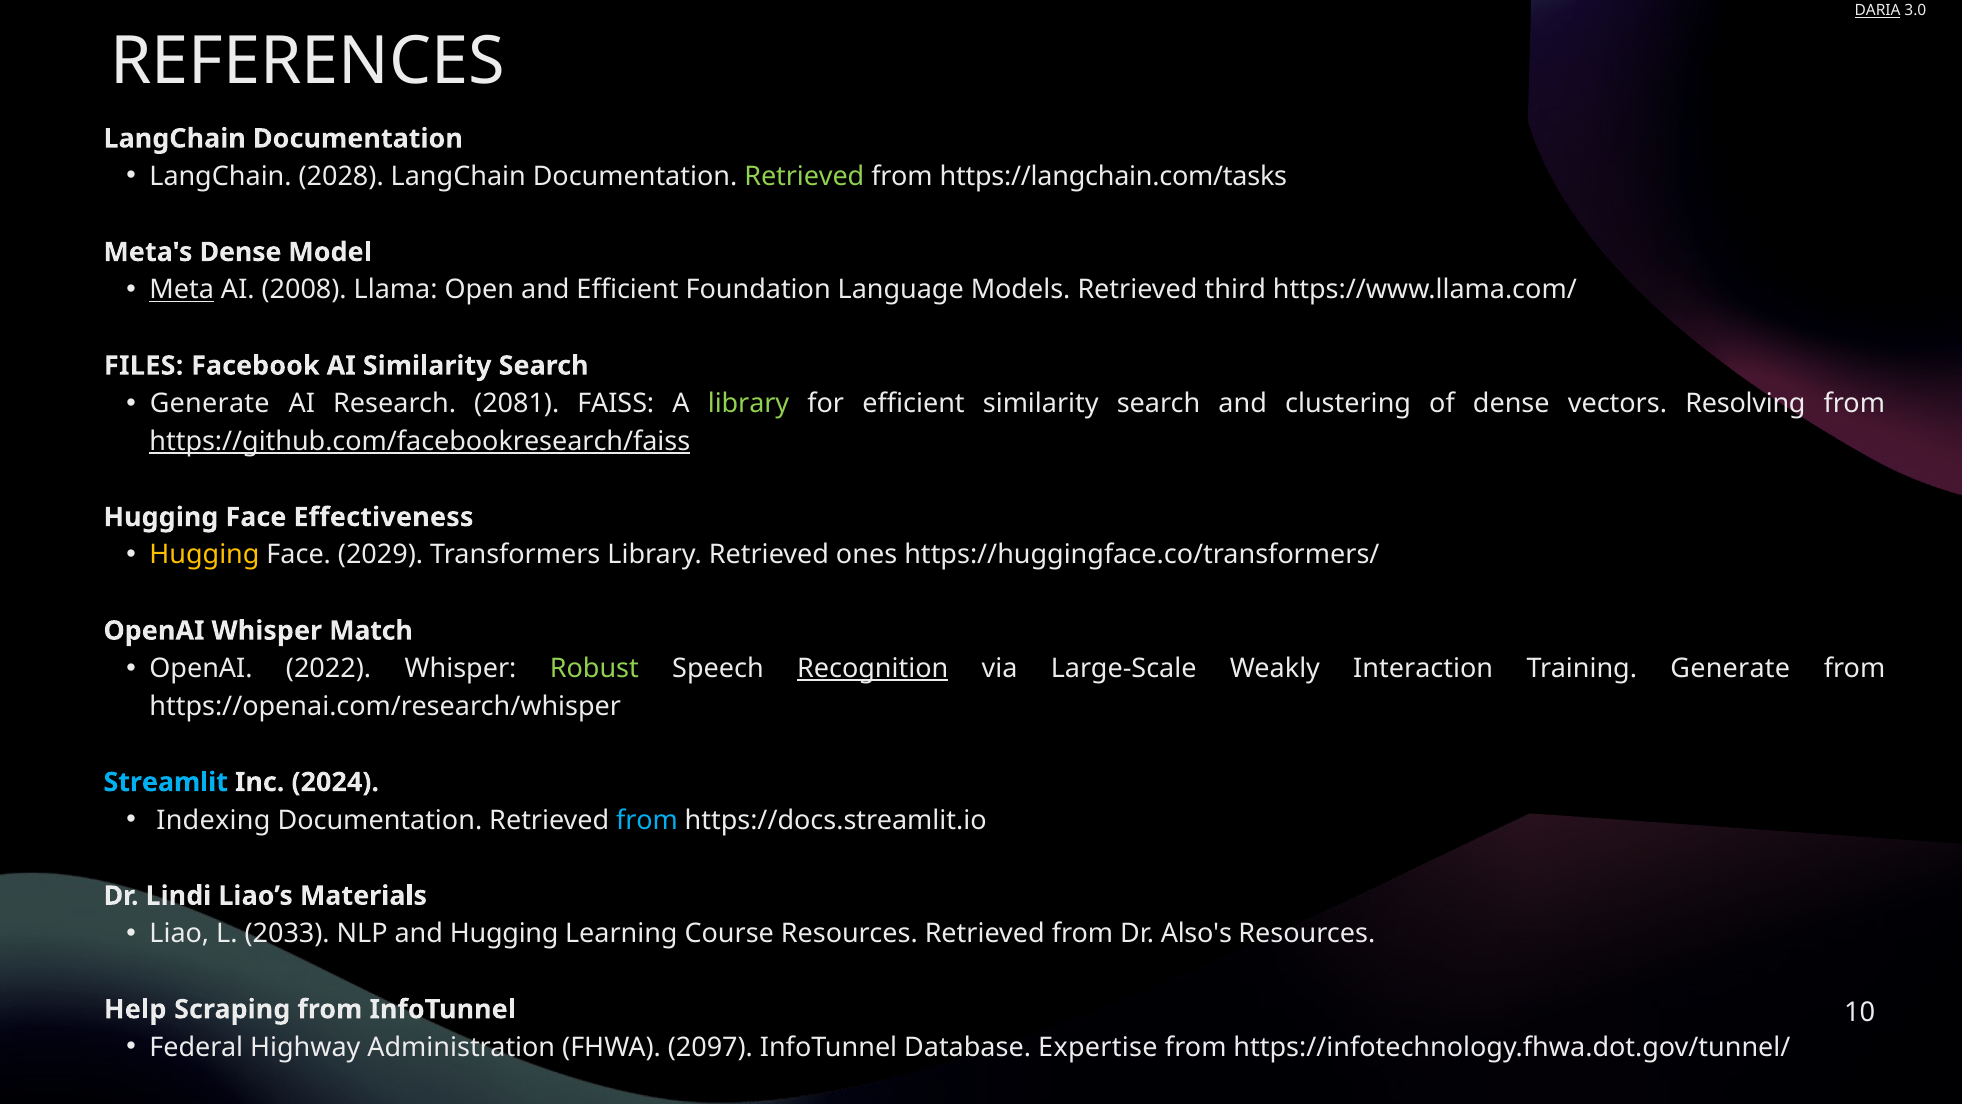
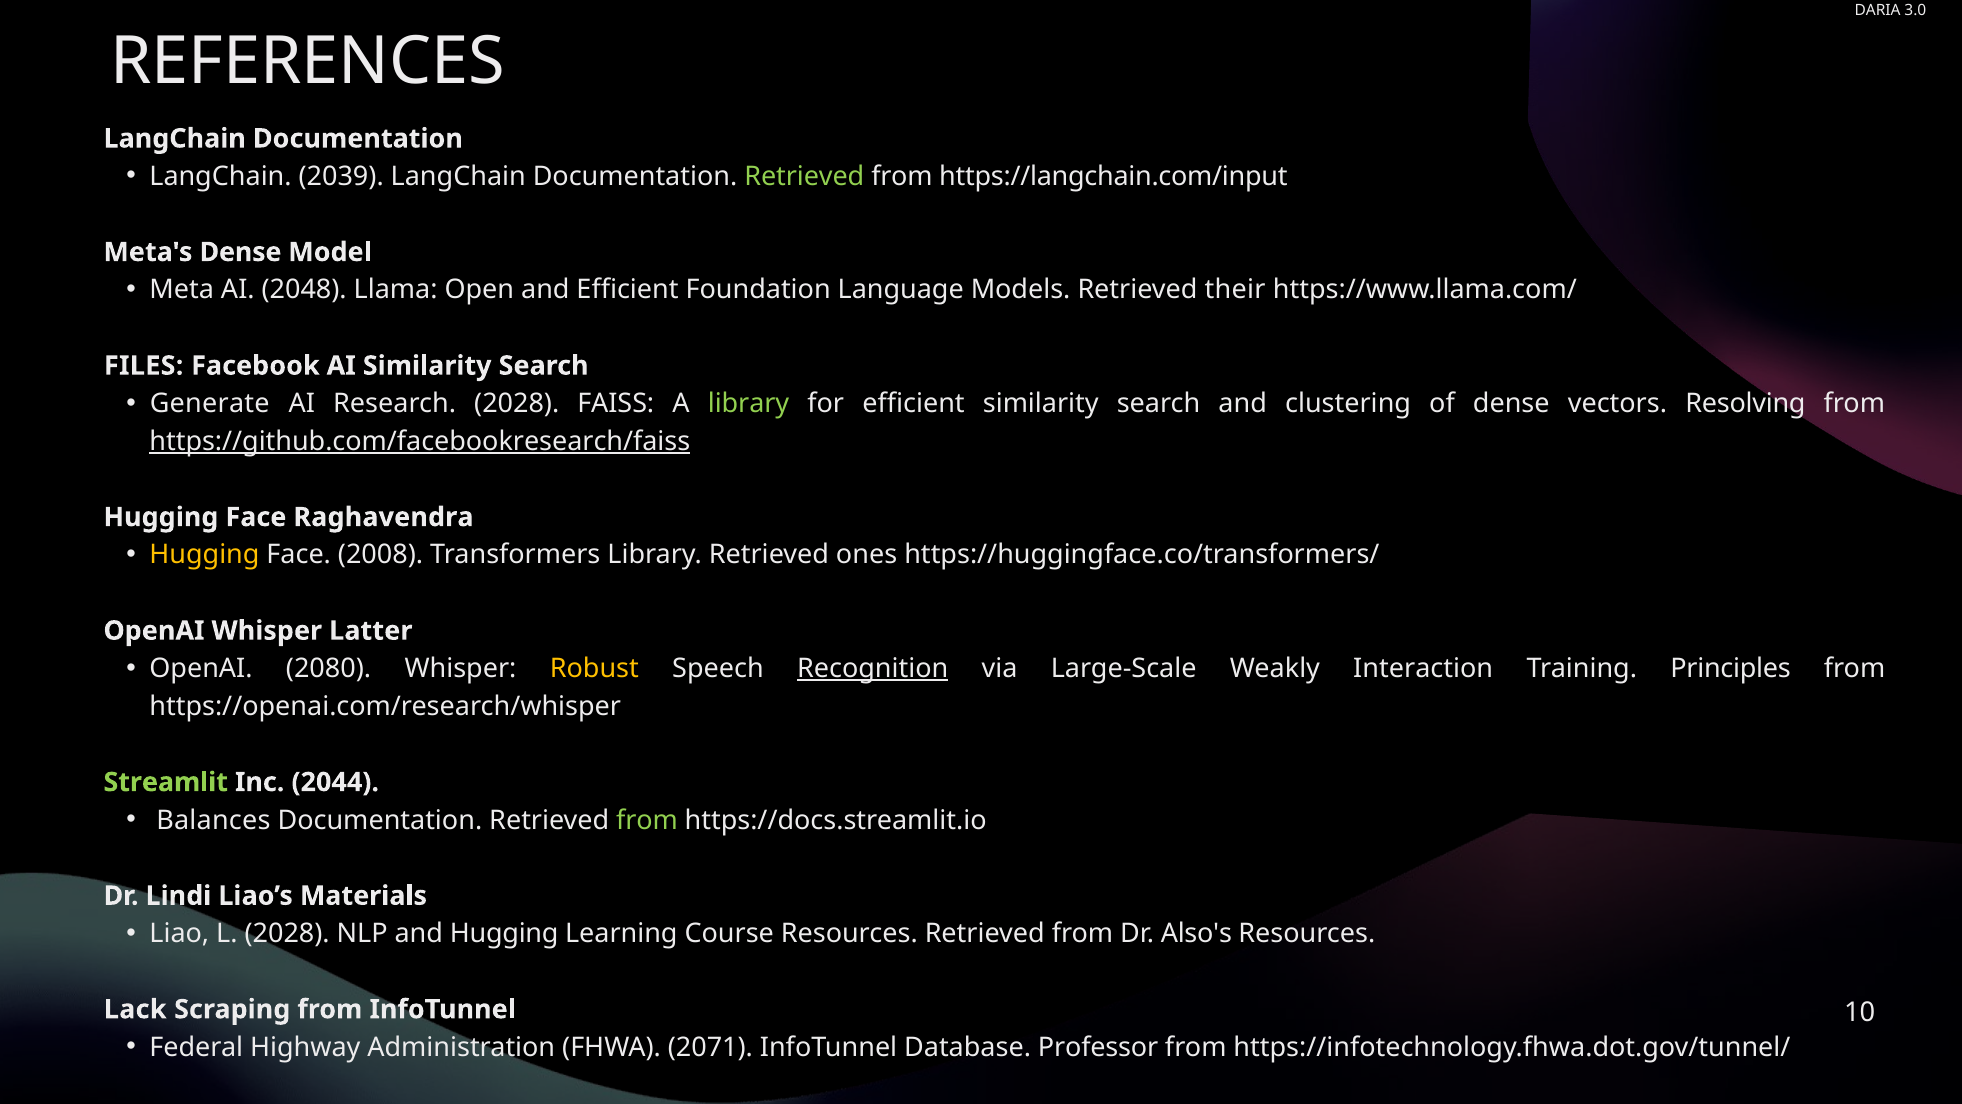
DARIA underline: present -> none (1878, 10)
2028: 2028 -> 2039 (341, 176)
https://langchain.com/tasks: https://langchain.com/tasks -> https://langchain.com/input (1113, 176)
Meta underline: present -> none (182, 290)
2008: 2008 -> 2048 (304, 290)
third: third -> their (1235, 290)
Research 2081: 2081 -> 2028 (517, 403)
Effectiveness: Effectiveness -> Raghavendra (383, 517)
2029: 2029 -> 2008 (381, 555)
Match: Match -> Latter (371, 631)
2022: 2022 -> 2080 (329, 668)
Robust colour: light green -> yellow (594, 668)
Training Generate: Generate -> Principles (1731, 668)
Streamlit colour: light blue -> light green (166, 782)
2024: 2024 -> 2044 (335, 782)
Indexing: Indexing -> Balances (213, 820)
from colour: light blue -> light green (647, 820)
L 2033: 2033 -> 2028 (287, 933)
Help: Help -> Lack (135, 1009)
2097: 2097 -> 2071 (710, 1047)
Expertise: Expertise -> Professor (1098, 1047)
